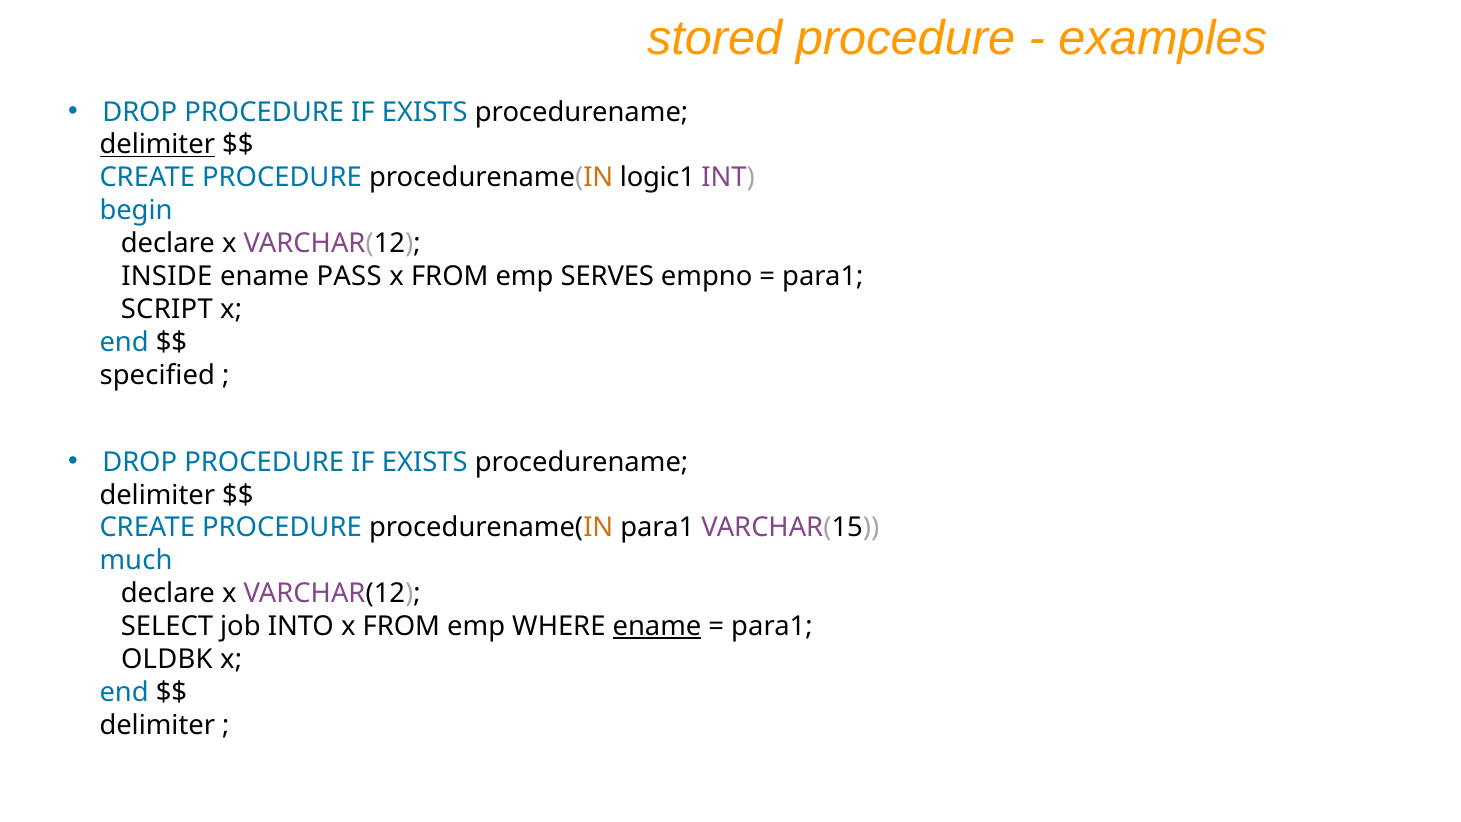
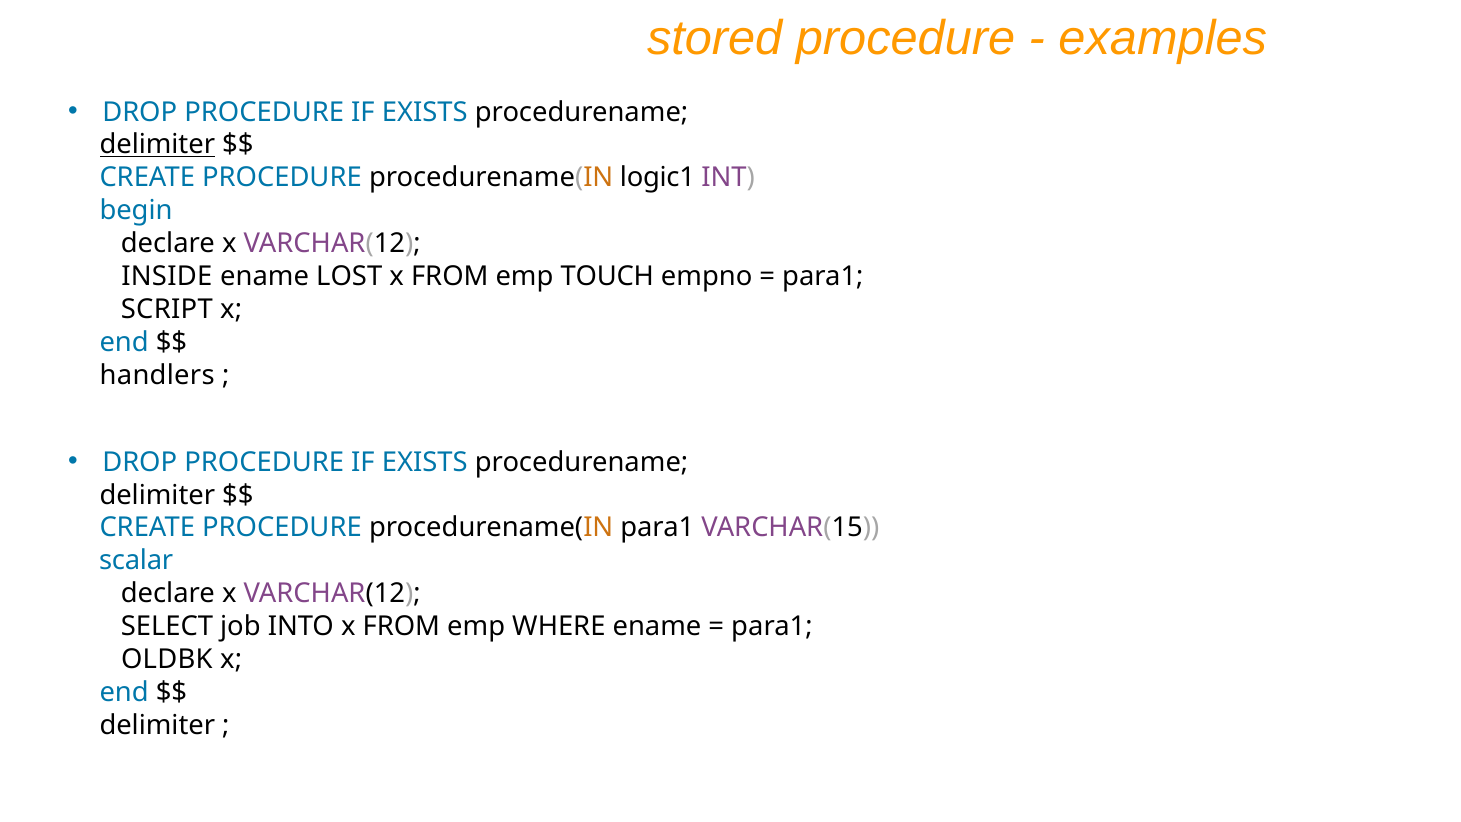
PASS: PASS -> LOST (349, 276)
SERVES: SERVES -> TOUCH (607, 276)
specified: specified -> handlers (157, 375)
much: much -> scalar (136, 561)
ename underline: present -> none (657, 626)
